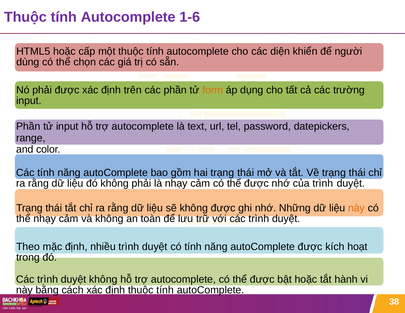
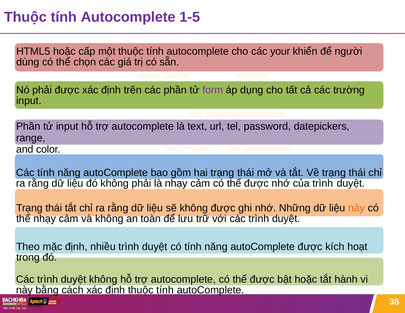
1-6: 1-6 -> 1-5 (190, 17)
diện: diện -> your (280, 51)
form colour: orange -> purple (213, 90)
